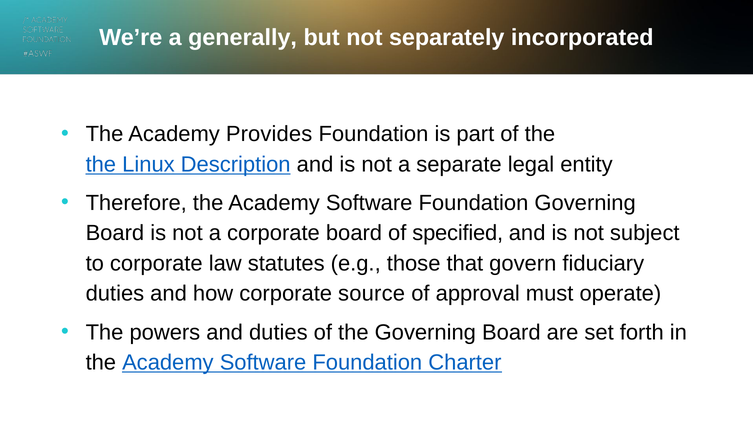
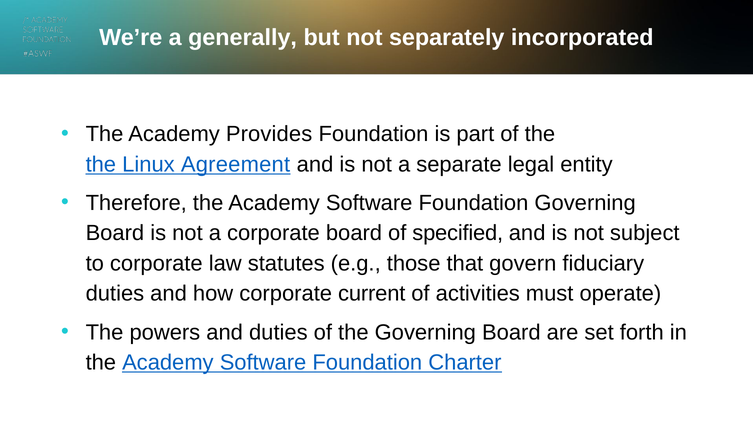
Description: Description -> Agreement (236, 165)
source: source -> current (372, 294)
approval: approval -> activities (478, 294)
